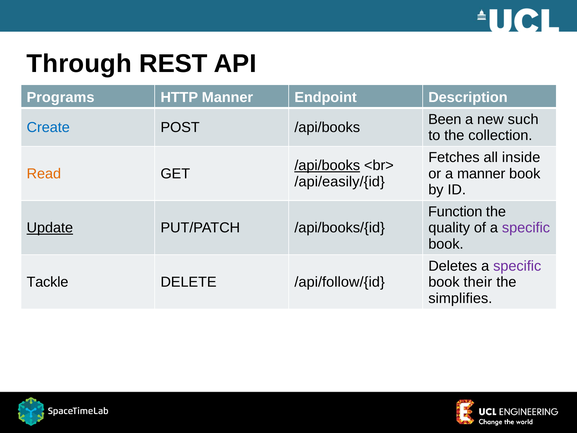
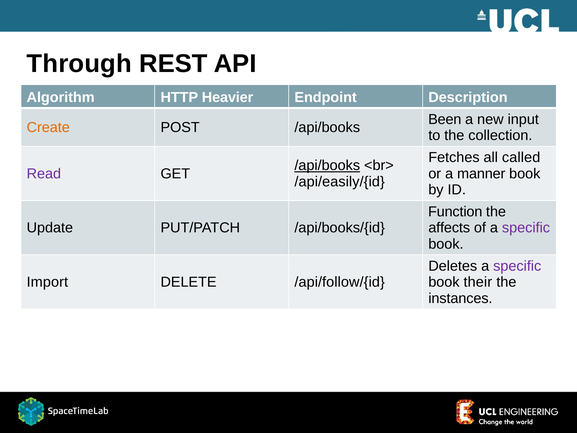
Programs: Programs -> Algorithm (61, 97)
HTTP Manner: Manner -> Heavier (228, 97)
such: such -> input (523, 119)
Create colour: blue -> orange (48, 127)
inside: inside -> called (521, 157)
Read colour: orange -> purple (44, 173)
Update underline: present -> none (50, 228)
quality: quality -> affects (449, 228)
Tackle: Tackle -> Import (47, 282)
simplifies: simplifies -> instances (460, 298)
